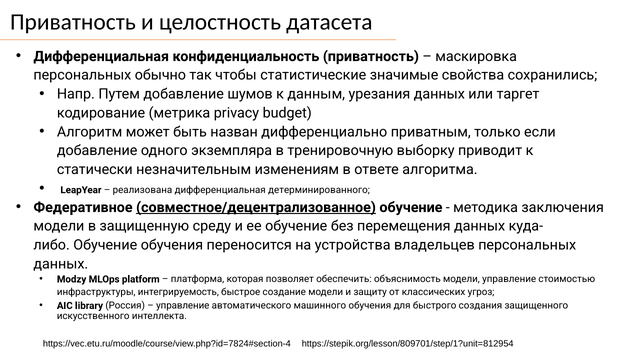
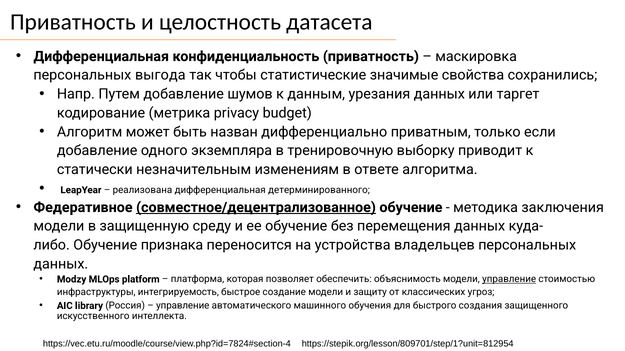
обычно: обычно -> выгода (160, 75)
Обучение обучения: обучения -> признака (172, 245)
управление underline: none -> present (509, 280)
